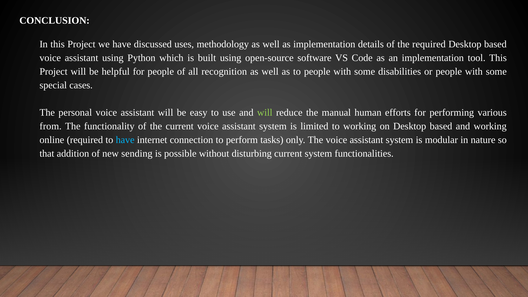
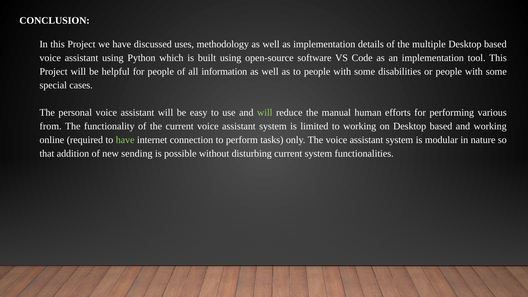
the required: required -> multiple (429, 44)
recognition: recognition -> information (224, 71)
have colour: light blue -> light green (125, 140)
